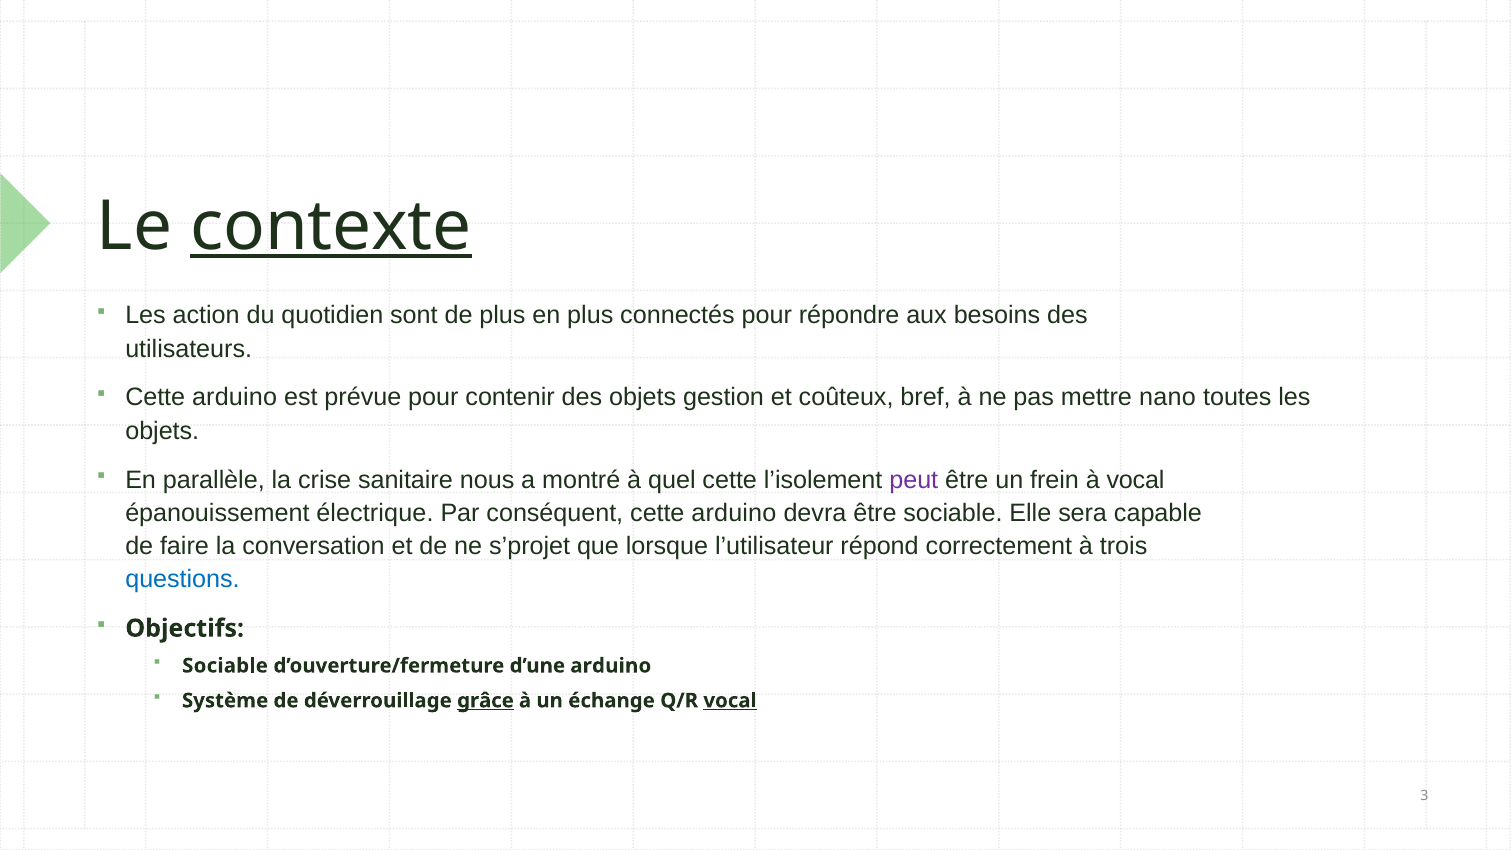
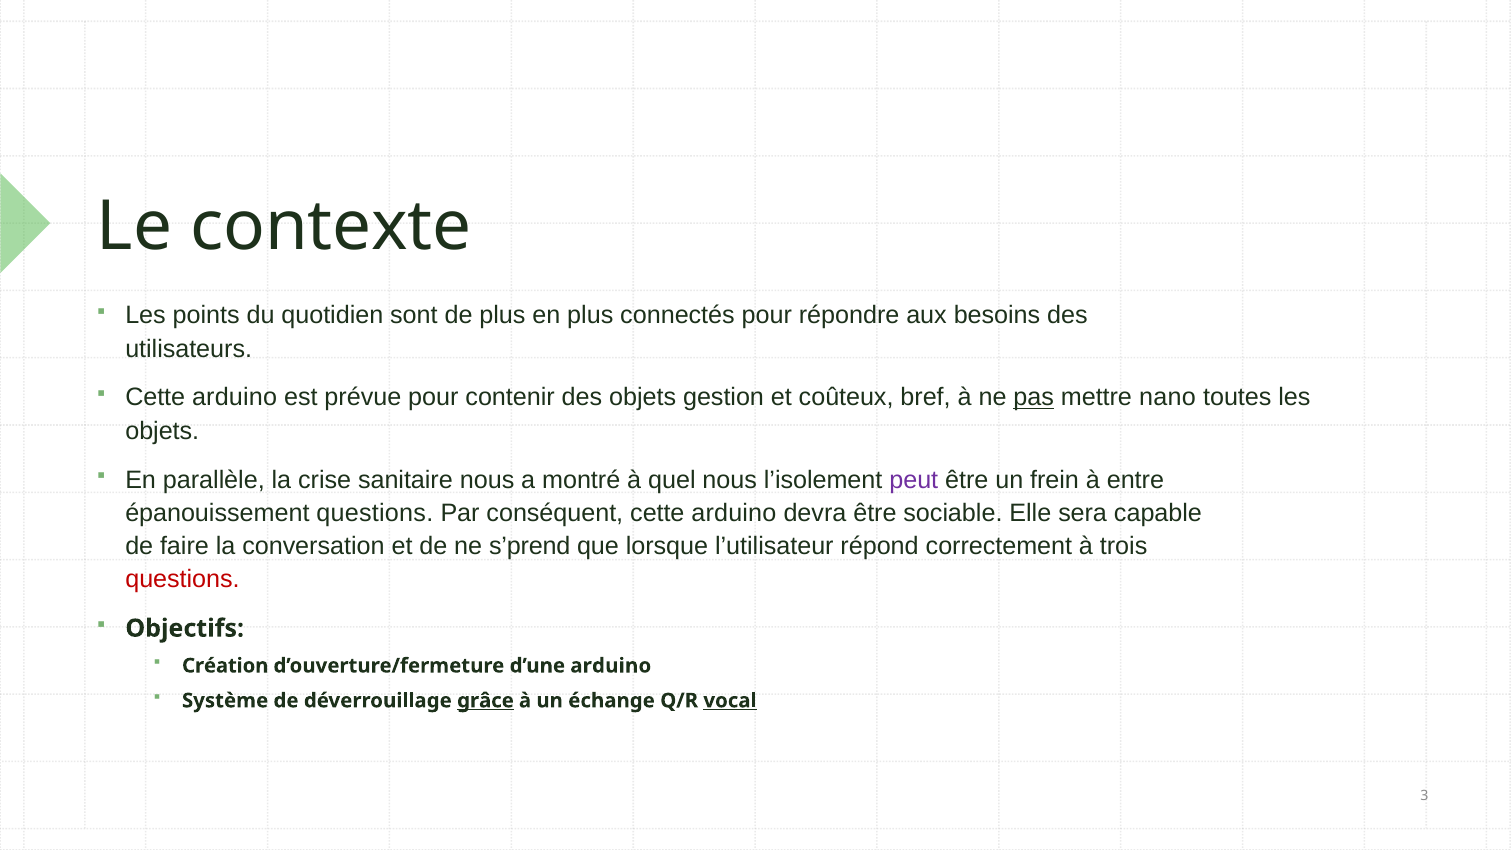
contexte underline: present -> none (331, 226)
action: action -> points (206, 316)
pas underline: none -> present (1034, 398)
quel cette: cette -> nous (730, 480)
à vocal: vocal -> entre (1135, 480)
épanouissement électrique: électrique -> questions (375, 513)
s’projet: s’projet -> s’prend (530, 546)
questions colour: blue -> red (182, 579)
Sociable: Sociable -> Création (225, 666)
